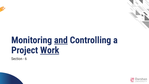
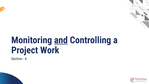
Work underline: present -> none (50, 50)
